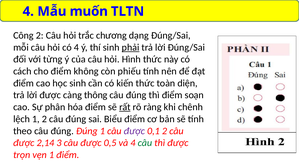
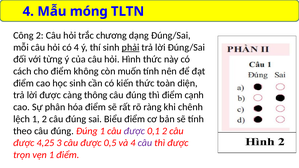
muốn: muốn -> móng (89, 11)
phiếu: phiếu -> muốn (129, 71)
soạn: soạn -> cạnh (194, 95)
rất underline: present -> none (125, 107)
2,14: 2,14 -> 4,25 (45, 143)
câu colour: green -> purple (145, 143)
